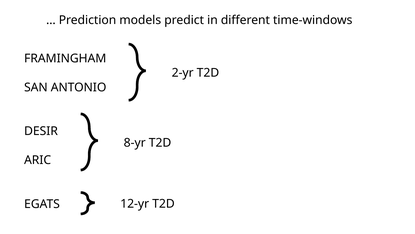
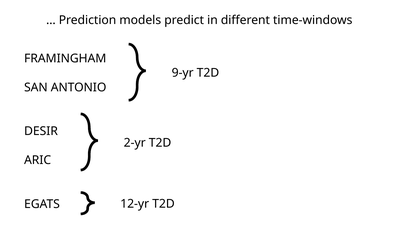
2-yr: 2-yr -> 9-yr (183, 73)
8-yr: 8-yr -> 2-yr (135, 142)
